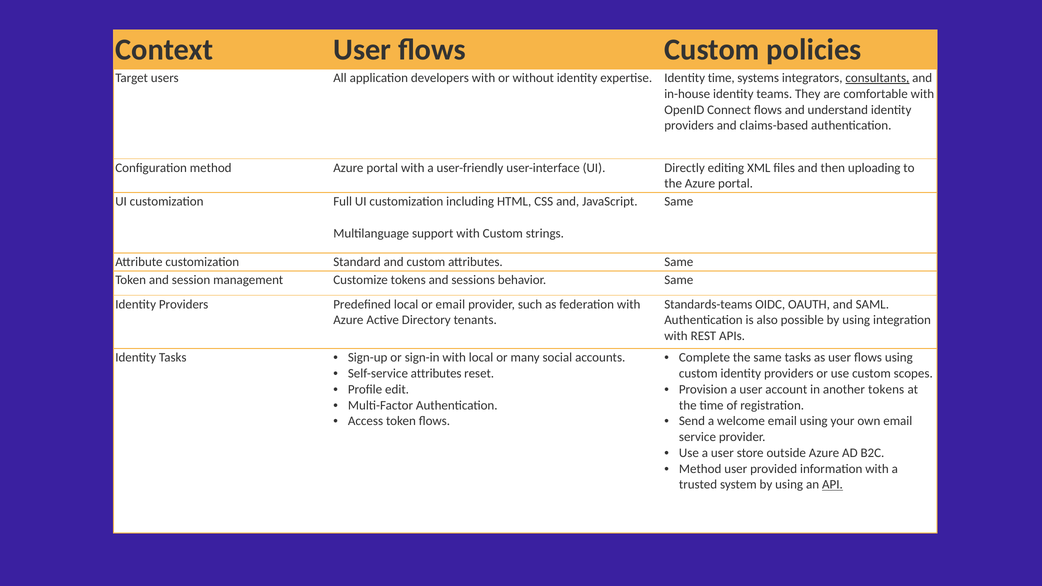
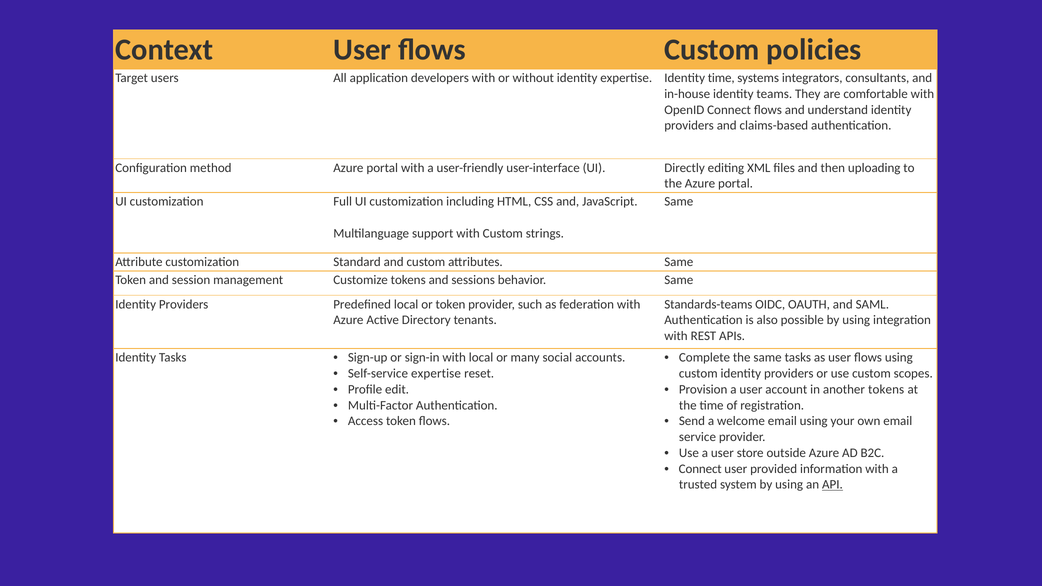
consultants underline: present -> none (877, 78)
or email: email -> token (450, 304)
Self-service attributes: attributes -> expertise (436, 374)
Method: Method -> Connect (700, 469)
